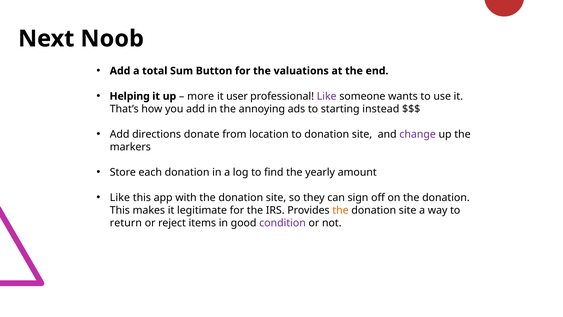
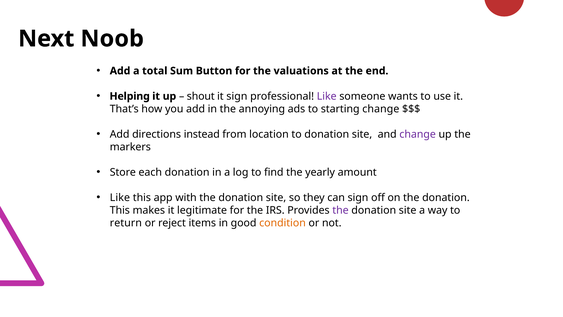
more: more -> shout (201, 96)
it user: user -> sign (237, 96)
starting instead: instead -> change (381, 109)
donate: donate -> instead (202, 134)
the colour: orange -> purple (341, 210)
condition colour: purple -> orange (282, 223)
